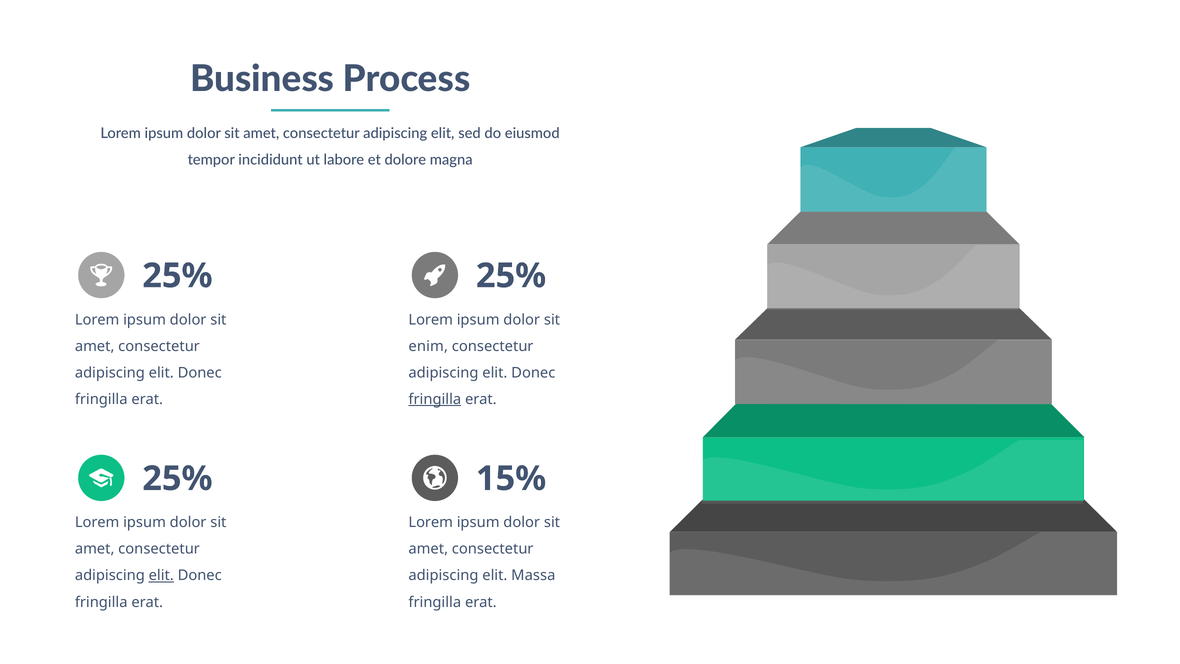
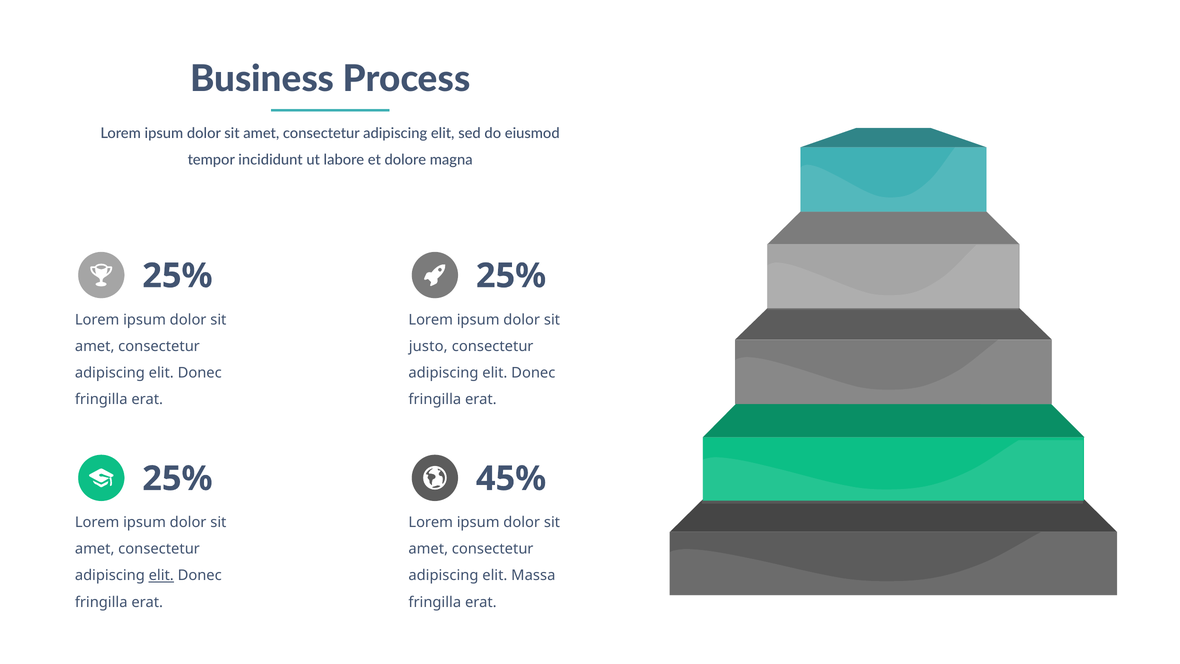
enim: enim -> justo (428, 346)
fringilla underline: present -> none (435, 399)
15%: 15% -> 45% (511, 478)
